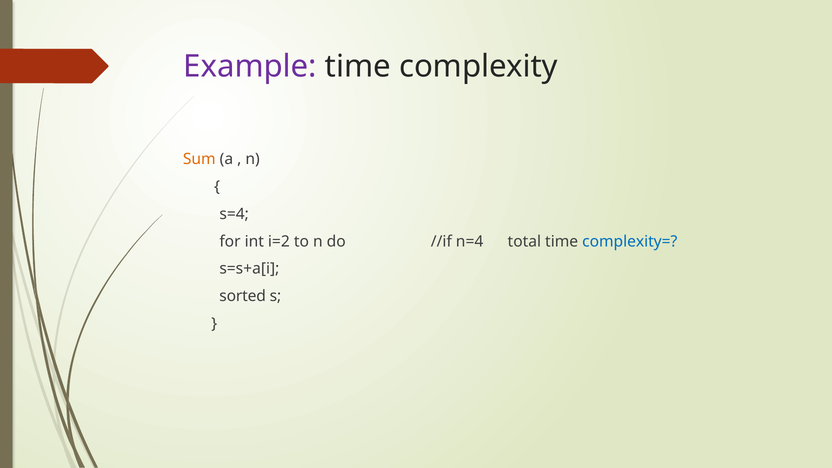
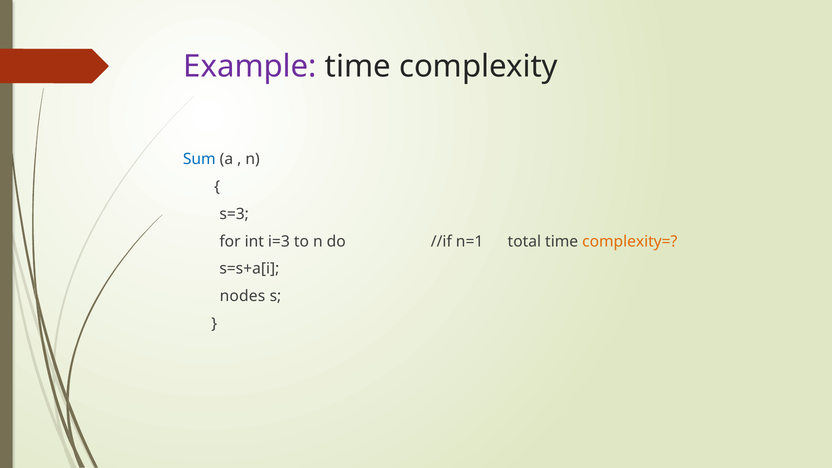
Sum colour: orange -> blue (199, 159)
s=4: s=4 -> s=3 (234, 214)
i=2: i=2 -> i=3 (279, 241)
n=4: n=4 -> n=1 (470, 241)
complexity= colour: blue -> orange (630, 241)
sorted: sorted -> nodes (242, 296)
